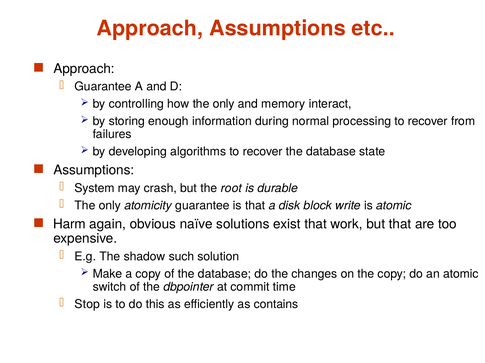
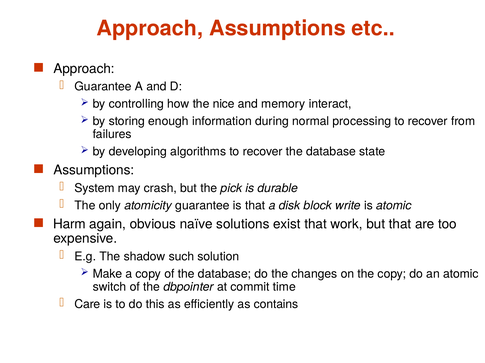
how the only: only -> nice (224, 104)
root: root -> pick (231, 189)
Stop: Stop -> Care (87, 305)
